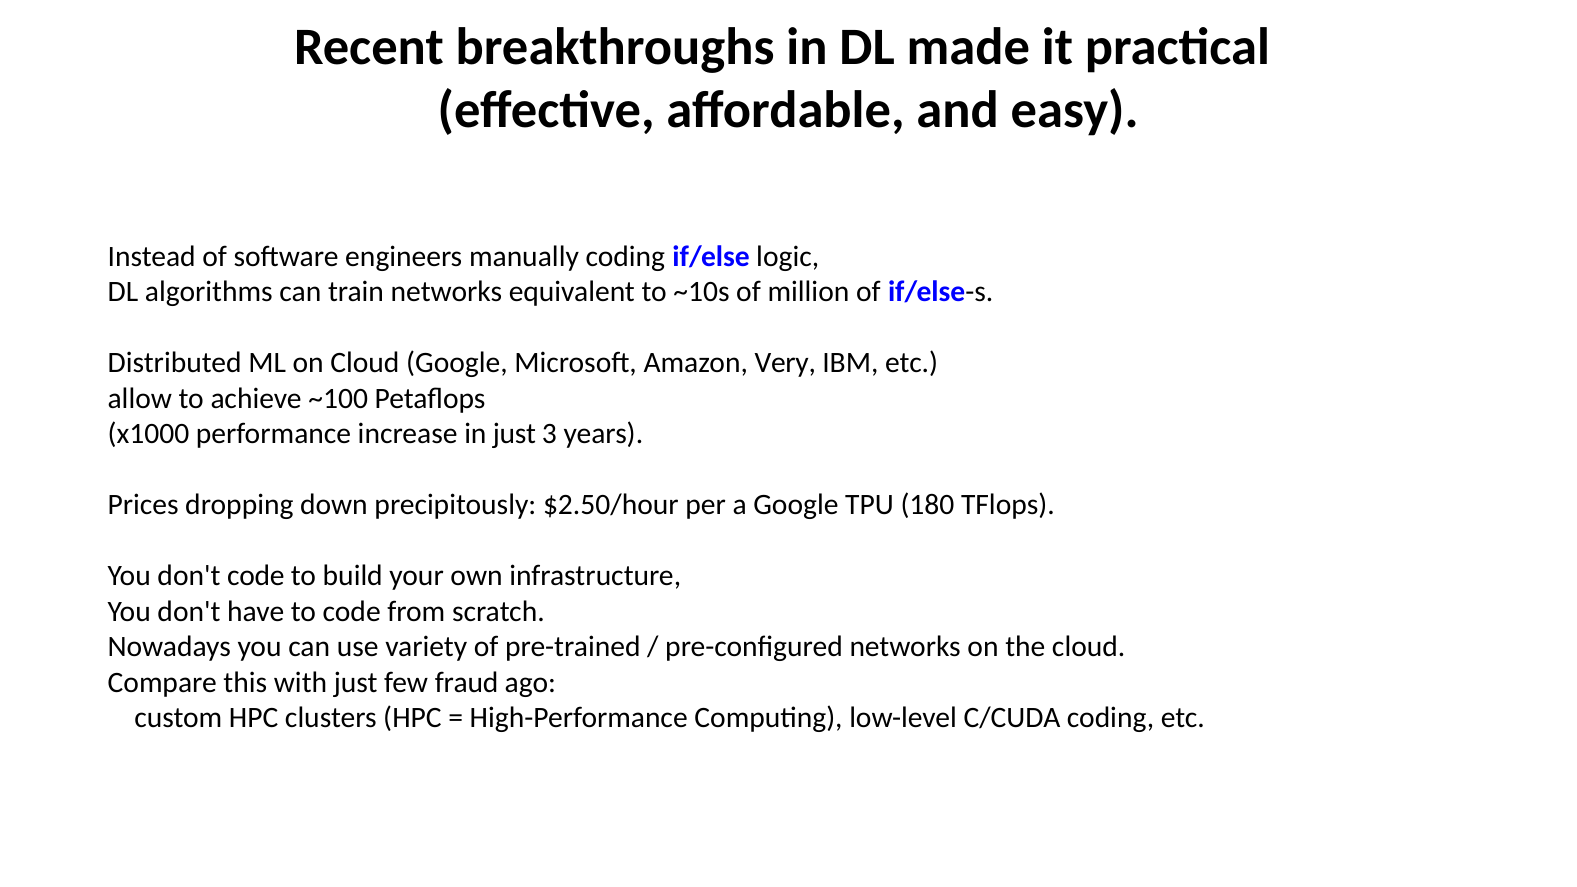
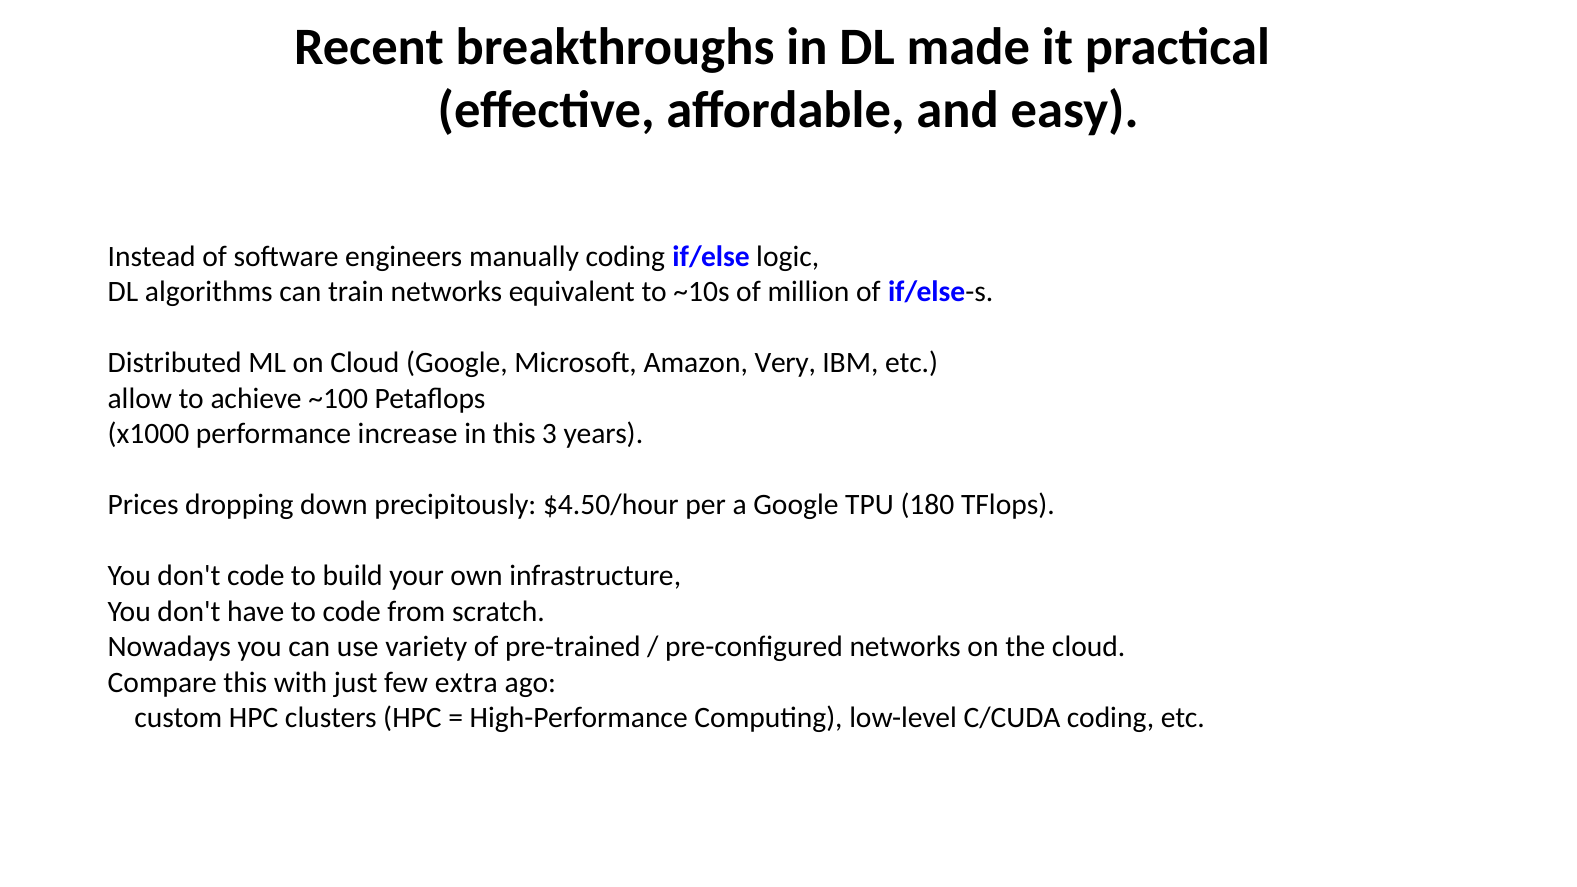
in just: just -> this (514, 434)
$2.50/hour: $2.50/hour -> $4.50/hour (611, 505)
fraud: fraud -> extra (466, 682)
